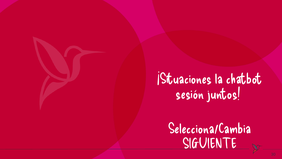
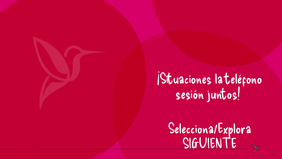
chatbot: chatbot -> teléfono (244, 79)
Selecciona/Cambia: Selecciona/Cambia -> Selecciona/Explora (210, 128)
